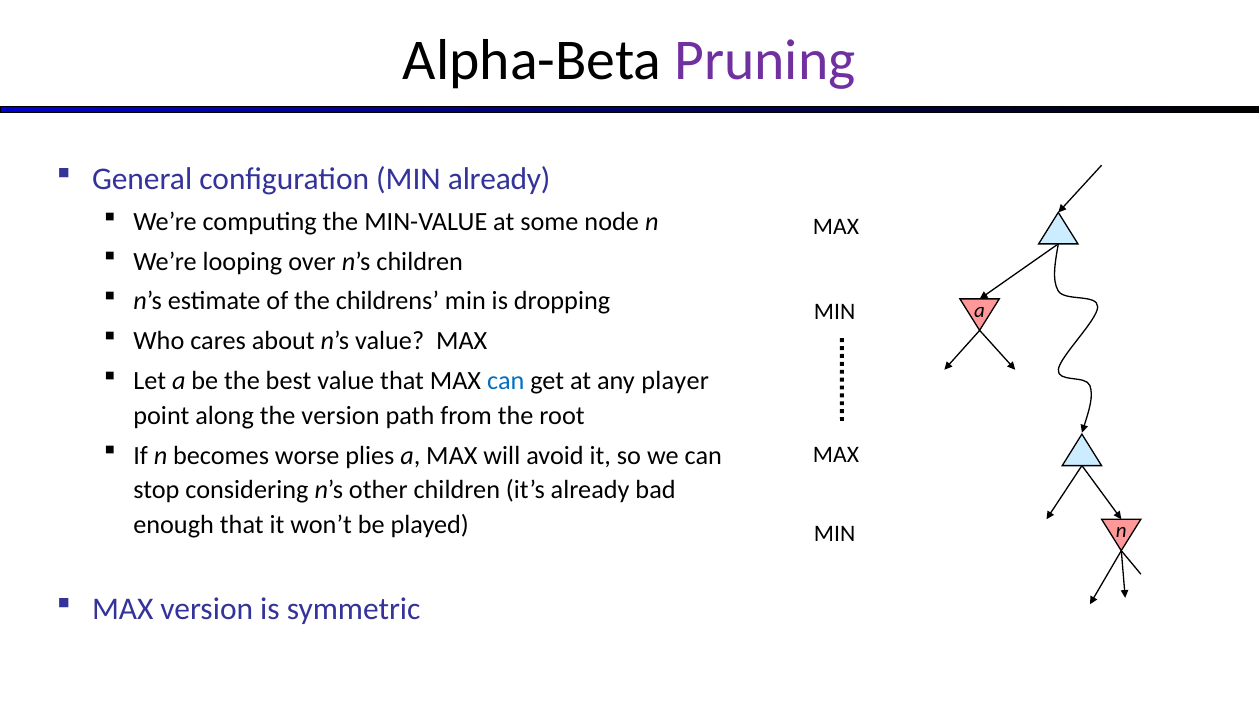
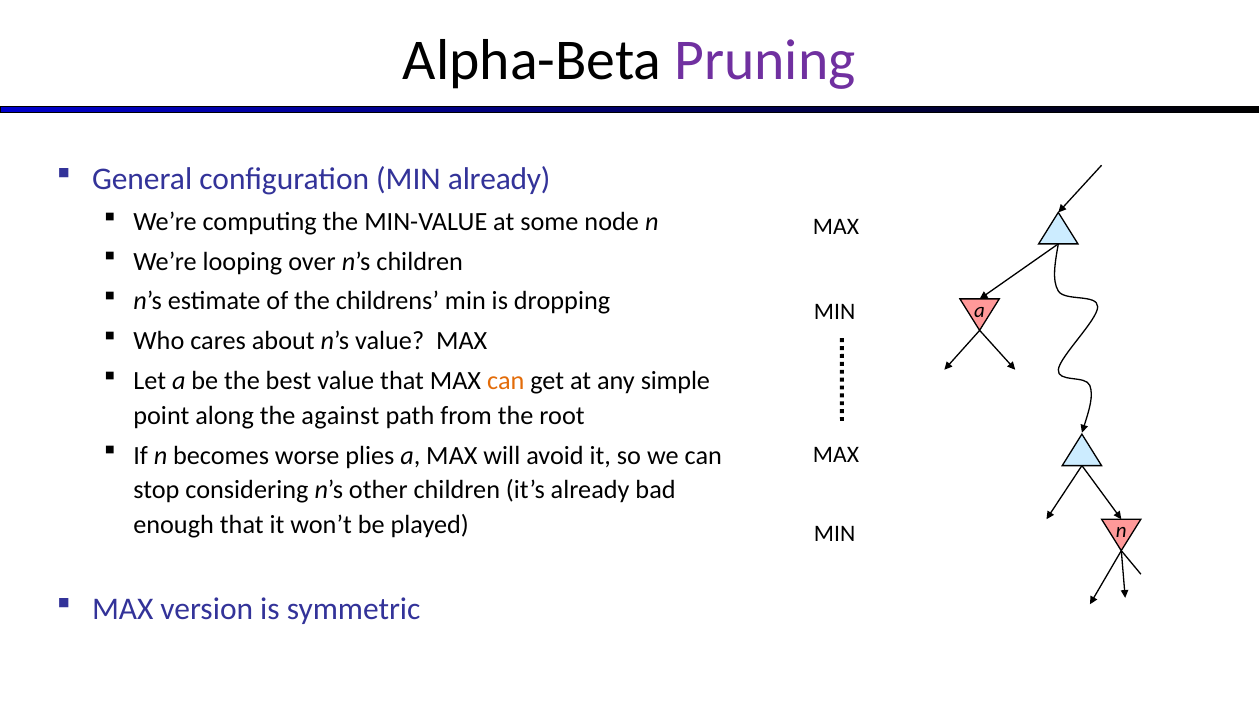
can colour: blue -> orange (506, 381)
player: player -> simple (675, 381)
the version: version -> against (340, 416)
